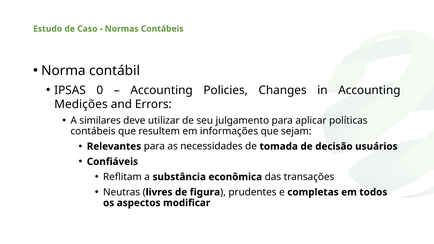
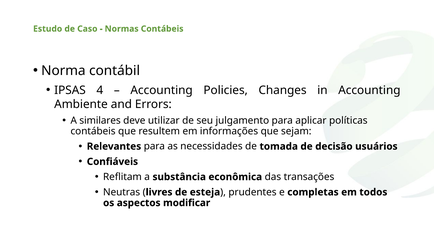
0: 0 -> 4 (100, 90)
Medições: Medições -> Ambiente (81, 104)
figura: figura -> esteja (205, 192)
